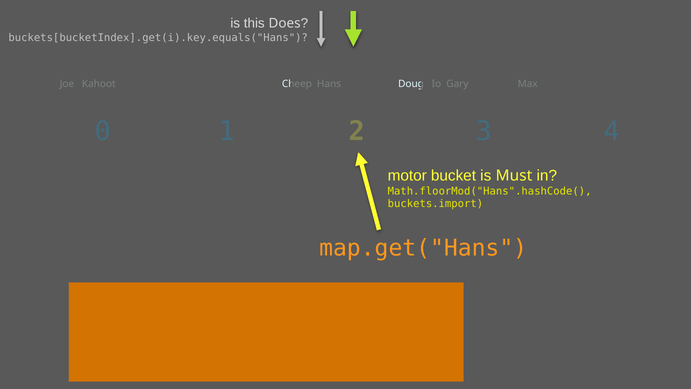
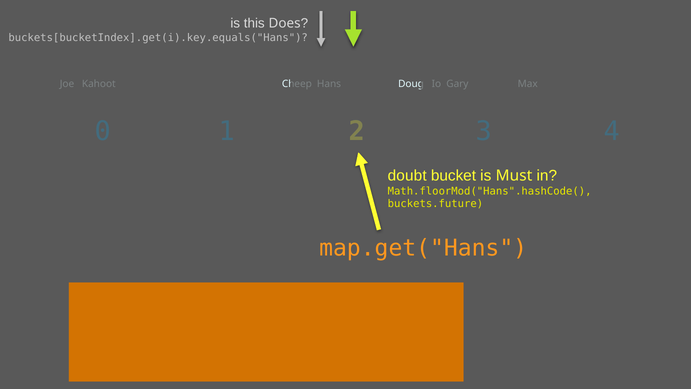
motor: motor -> doubt (407, 176)
buckets.import: buckets.import -> buckets.future (435, 204)
